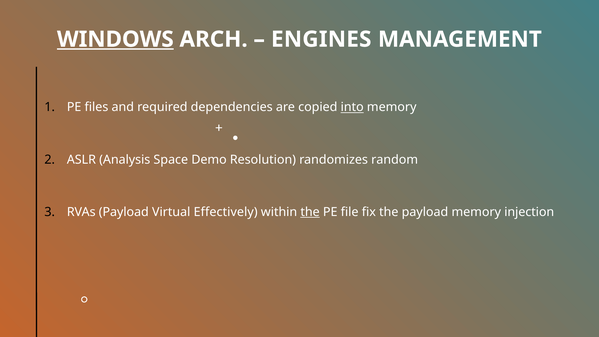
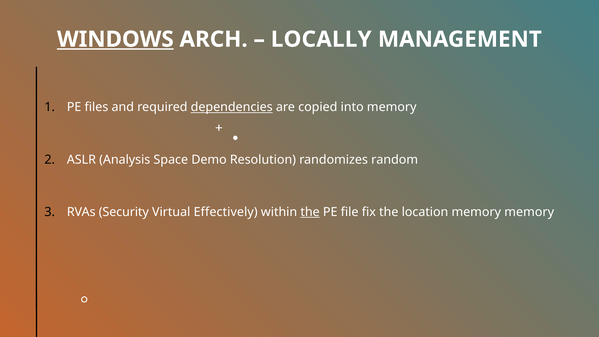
ENGINES: ENGINES -> LOCALLY (321, 39)
dependencies underline: none -> present (232, 107)
into underline: present -> none (352, 107)
RVAs Payload: Payload -> Security (124, 212)
the payload: payload -> location (425, 212)
memory injection: injection -> memory (529, 212)
